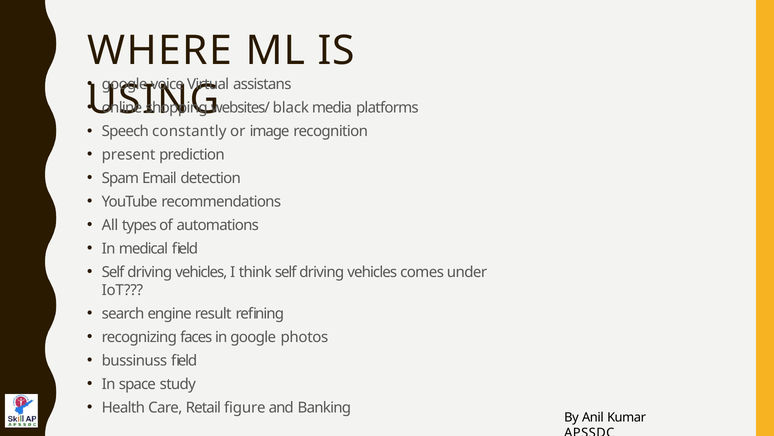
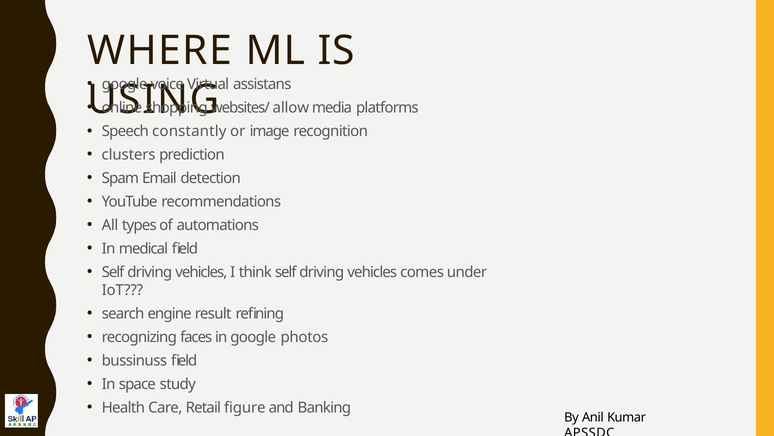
black: black -> allow (291, 108)
present: present -> clusters (129, 155)
